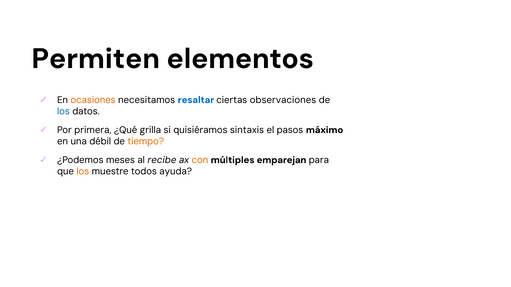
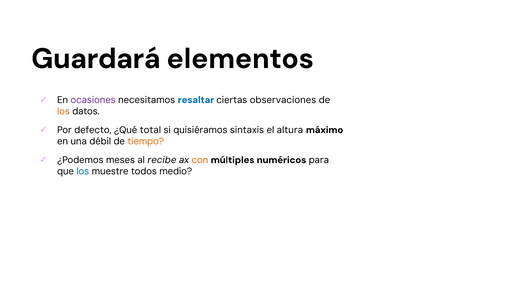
Permiten: Permiten -> Guardará (96, 59)
ocasiones colour: orange -> purple (93, 100)
los colour: blue -> orange (63, 112)
primera: primera -> defecto (93, 130)
grilla: grilla -> total (150, 130)
pasos: pasos -> altura (290, 130)
emparejan: emparejan -> numéricos (281, 160)
los colour: orange -> blue (83, 172)
ayuda: ayuda -> medio (176, 172)
